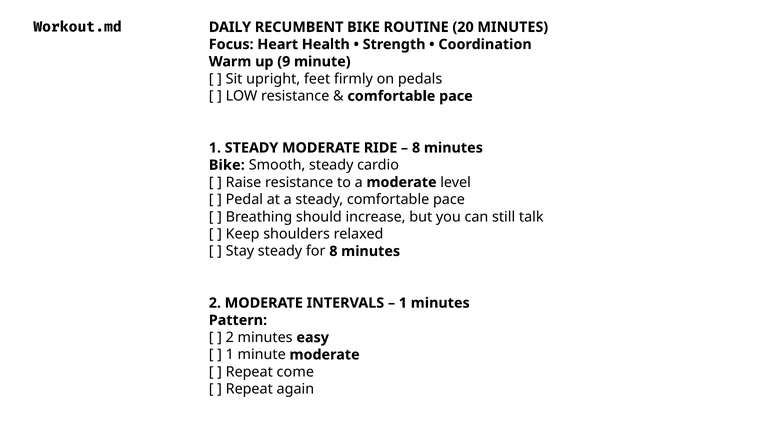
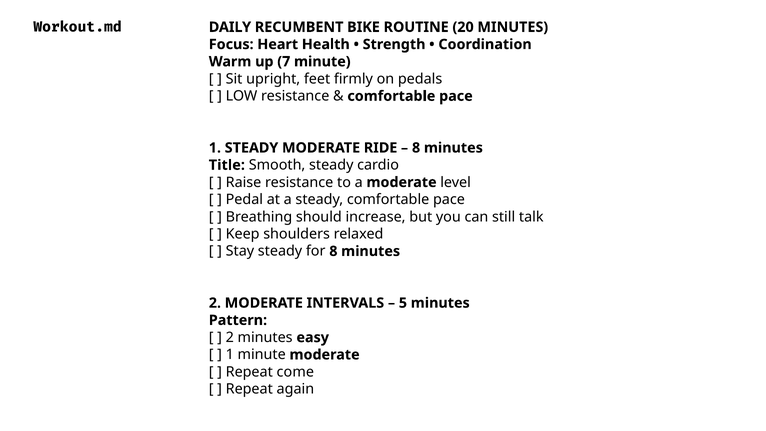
9: 9 -> 7 (284, 62)
Bike: Bike -> Title (227, 165)
1: 1 -> 5 (403, 303)
